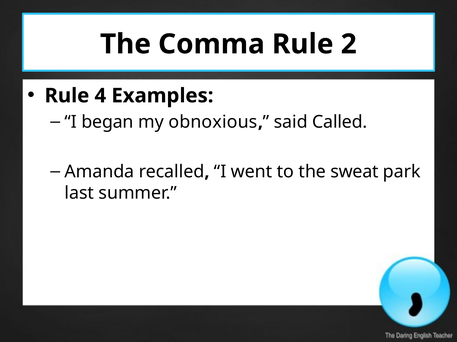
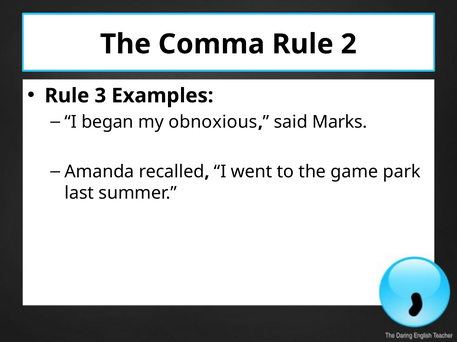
4: 4 -> 3 (100, 96)
Called: Called -> Marks (340, 122)
sweat: sweat -> game (354, 172)
